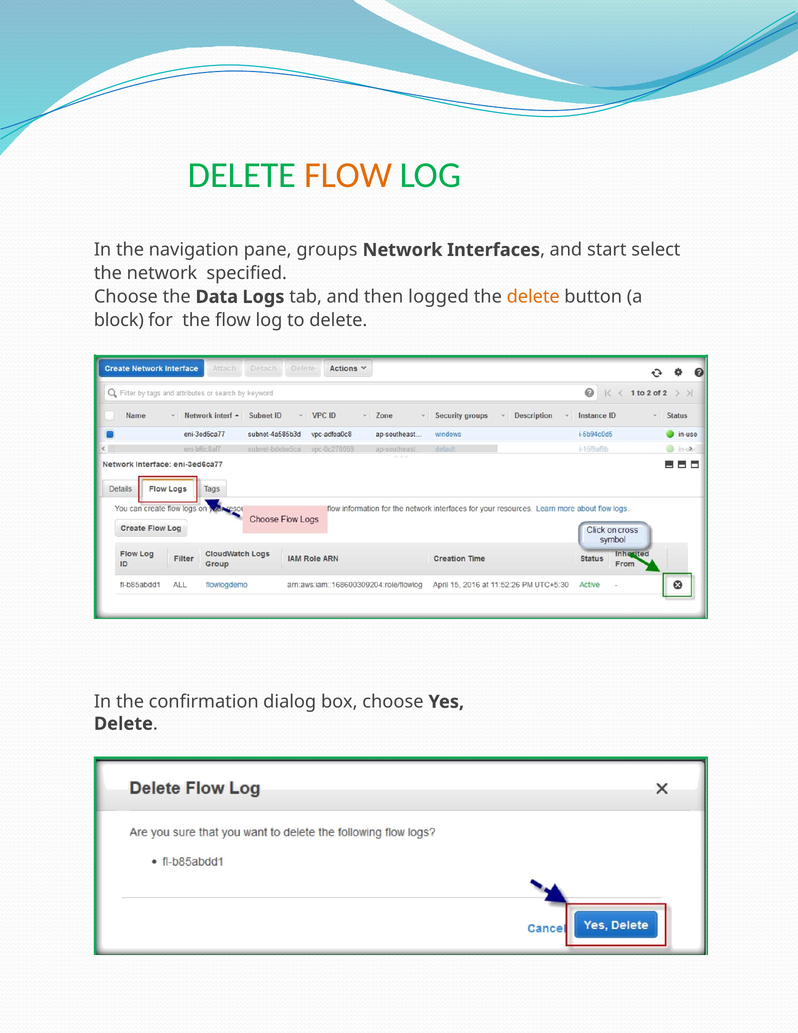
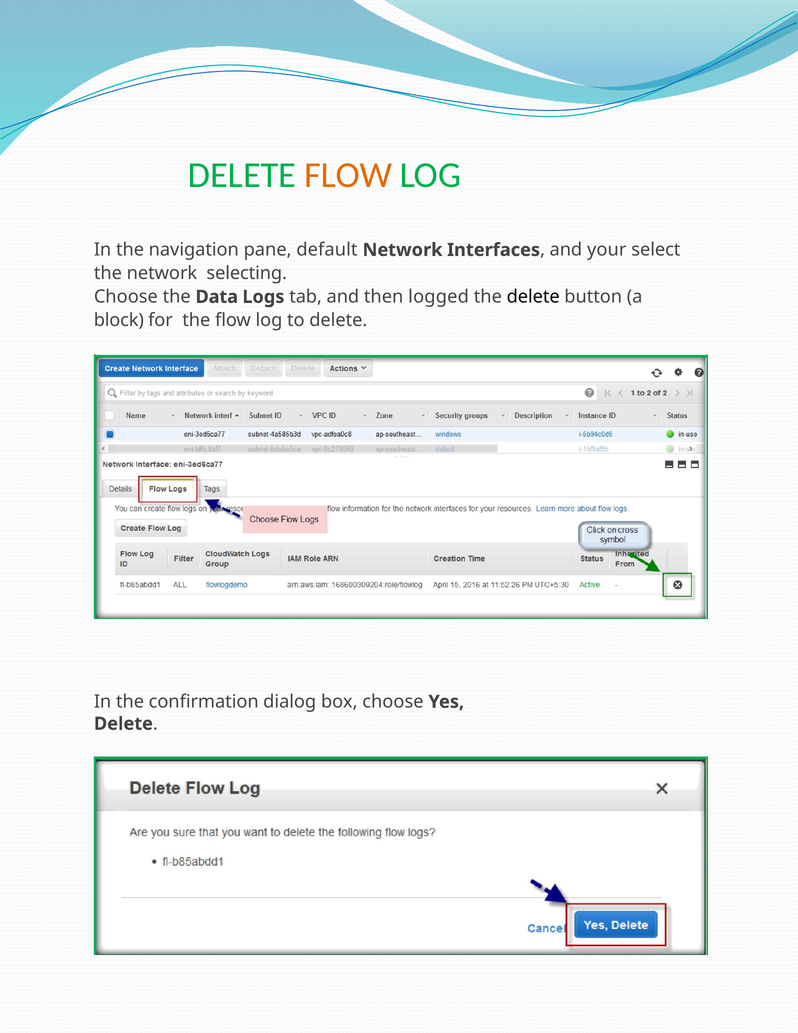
groups: groups -> default (327, 250)
start: start -> your (607, 250)
specified: specified -> selecting (247, 273)
delete colour: orange -> black (533, 297)
